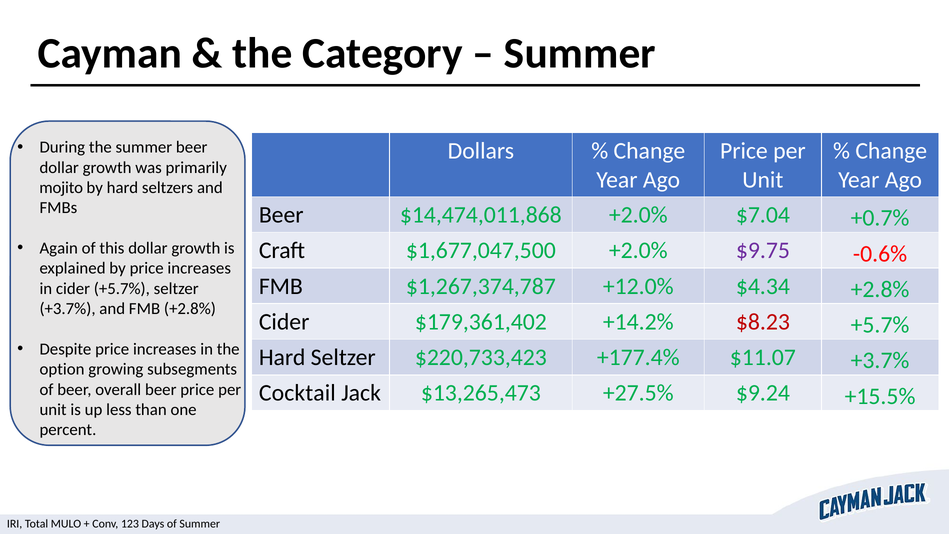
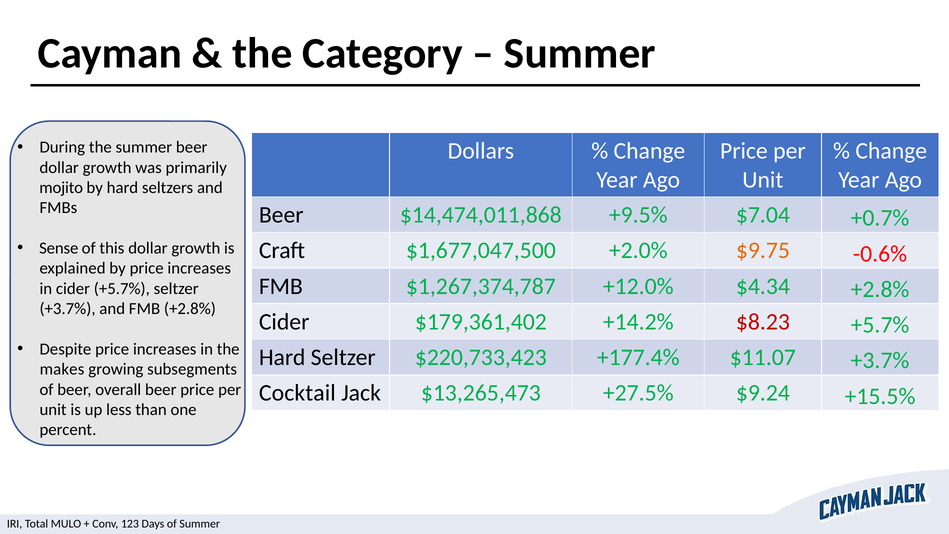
$14,474,011,868 +2.0%: +2.0% -> +9.5% (638, 215)
Again: Again -> Sense (59, 248)
$9.75 colour: purple -> orange (763, 250)
option: option -> makes (62, 369)
